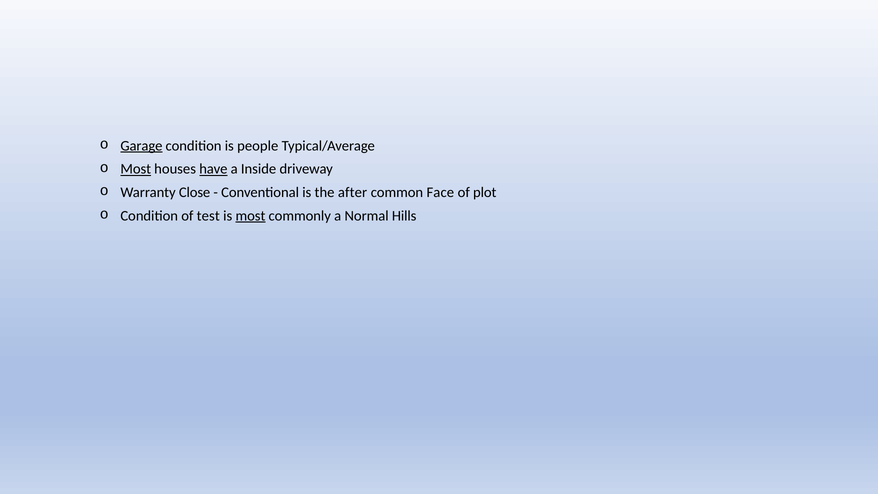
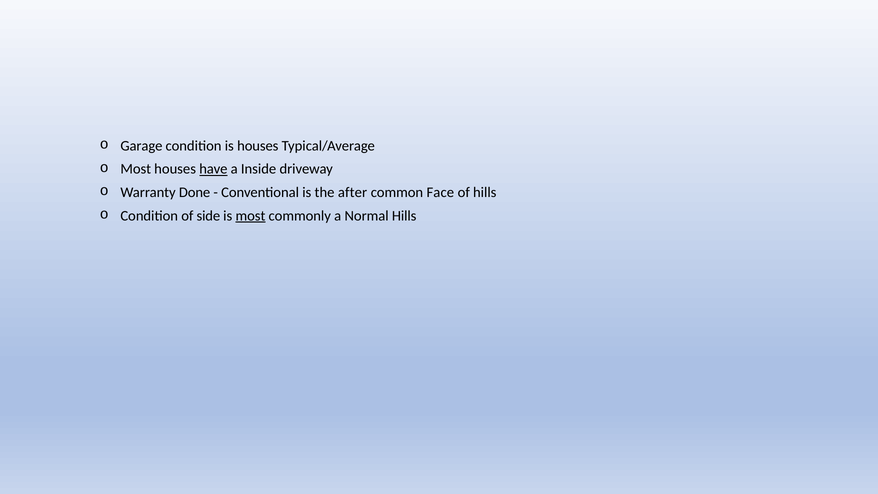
Garage underline: present -> none (141, 146)
is people: people -> houses (258, 146)
Most underline: present -> none (136, 169)
Close: Close -> Done (195, 192)
of plot: plot -> hills (485, 192)
test: test -> side (208, 216)
